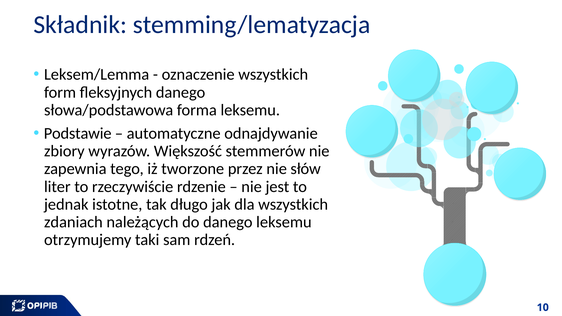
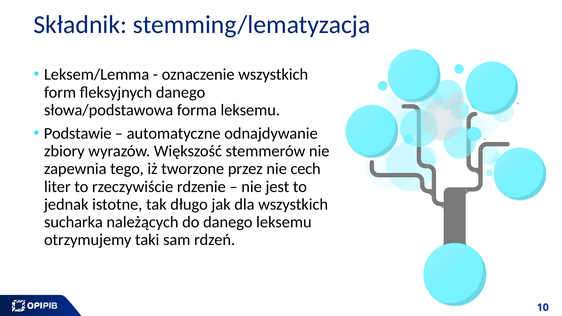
słów: słów -> cech (306, 169)
zdaniach: zdaniach -> sucharka (73, 222)
